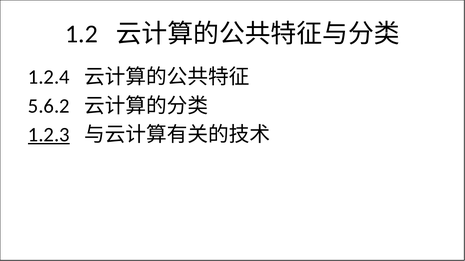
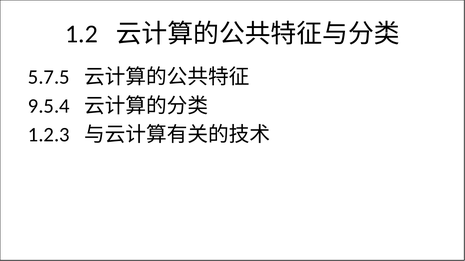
1.2.4: 1.2.4 -> 5.7.5 (49, 77)
5.6.2: 5.6.2 -> 9.5.4 (49, 106)
1.2.3 underline: present -> none (49, 135)
